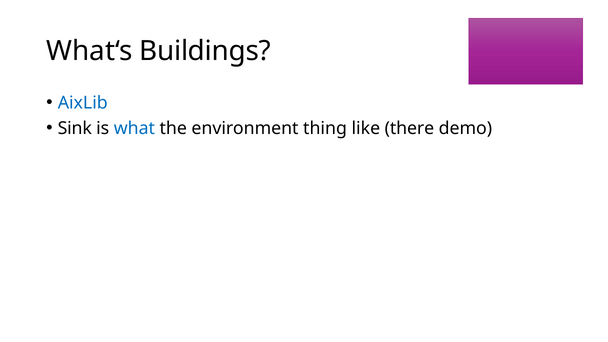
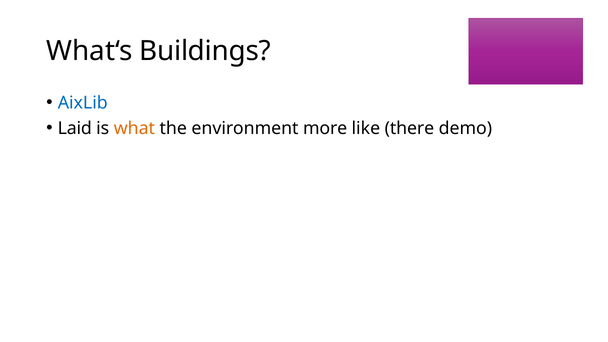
Sink: Sink -> Laid (75, 128)
what colour: blue -> orange (134, 128)
thing: thing -> more (325, 128)
